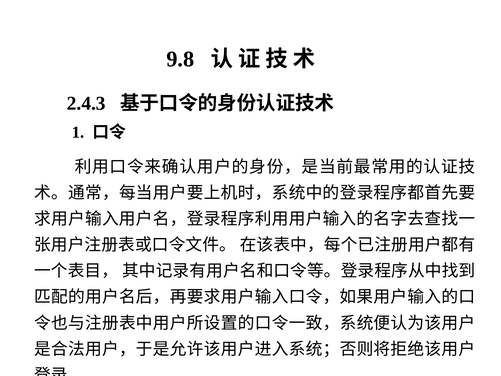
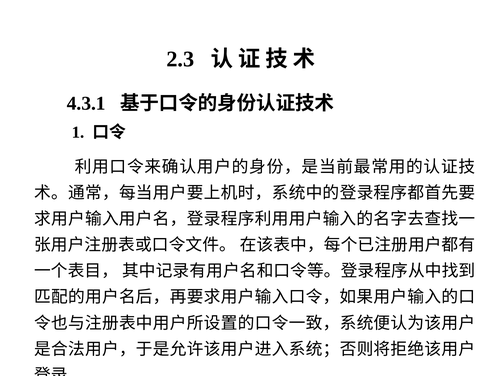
9.8: 9.8 -> 2.3 (180, 59)
2.4.3: 2.4.3 -> 4.3.1 (86, 103)
